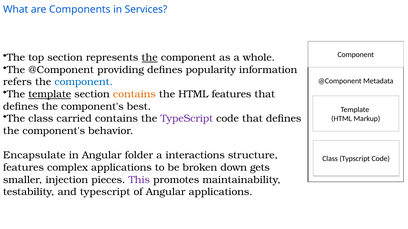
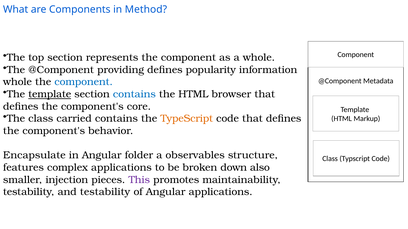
Services: Services -> Method (146, 9)
the underline: present -> none (150, 58)
refers: refers -> whole (17, 82)
contains colour: orange -> blue (134, 94)
HTML features: features -> browser (231, 94)
best: best -> core (139, 107)
TypeScript colour: purple -> orange (187, 119)
interactions: interactions -> observables (195, 156)
gets: gets -> also (260, 168)
and typescript: typescript -> testability (105, 192)
